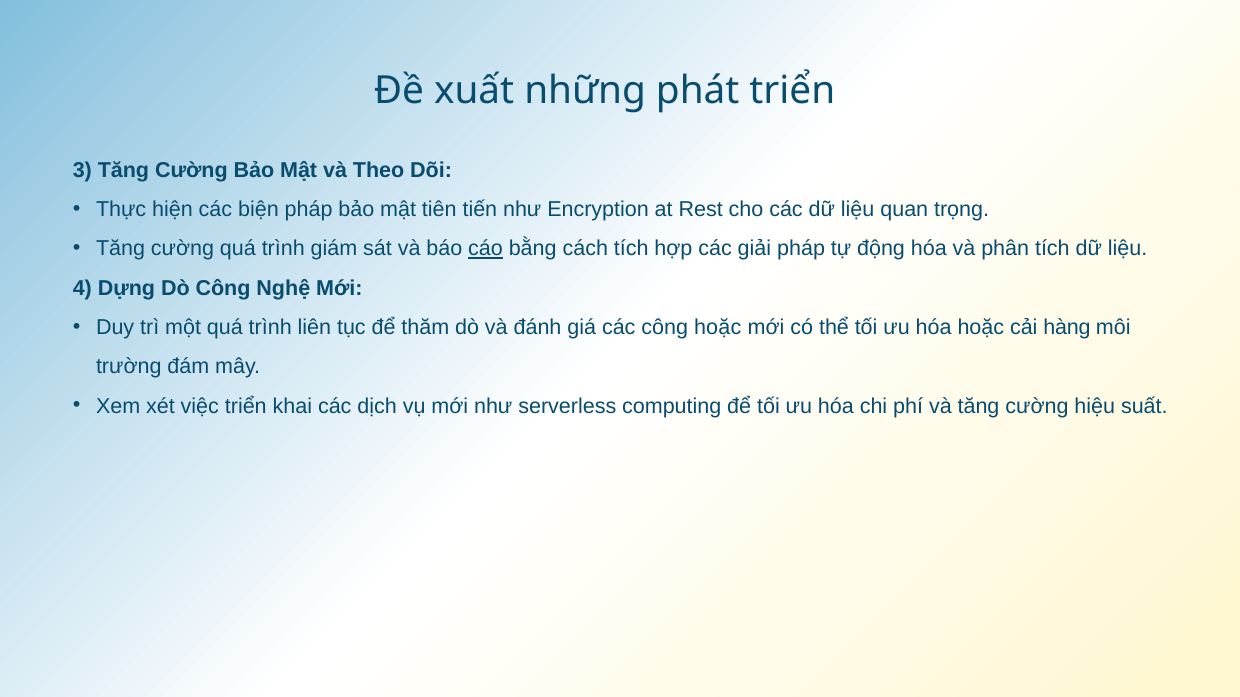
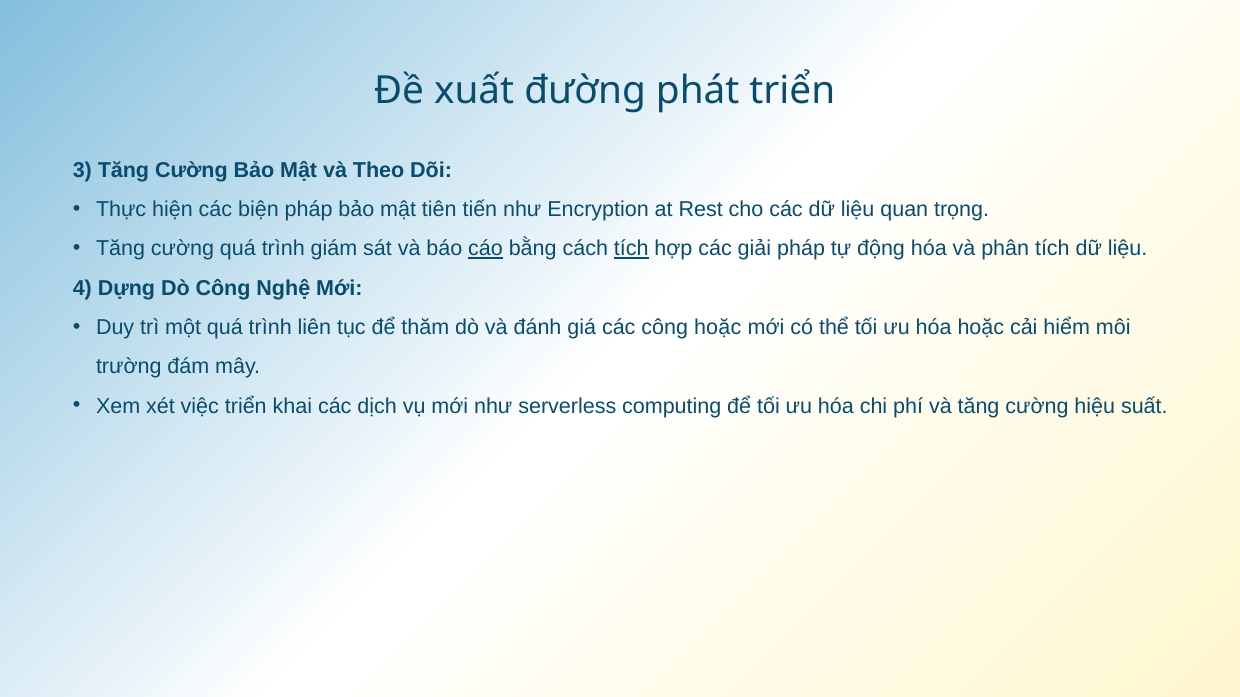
những: những -> đường (585, 91)
tích underline: none -> present (631, 249)
hàng: hàng -> hiểm (1067, 328)
